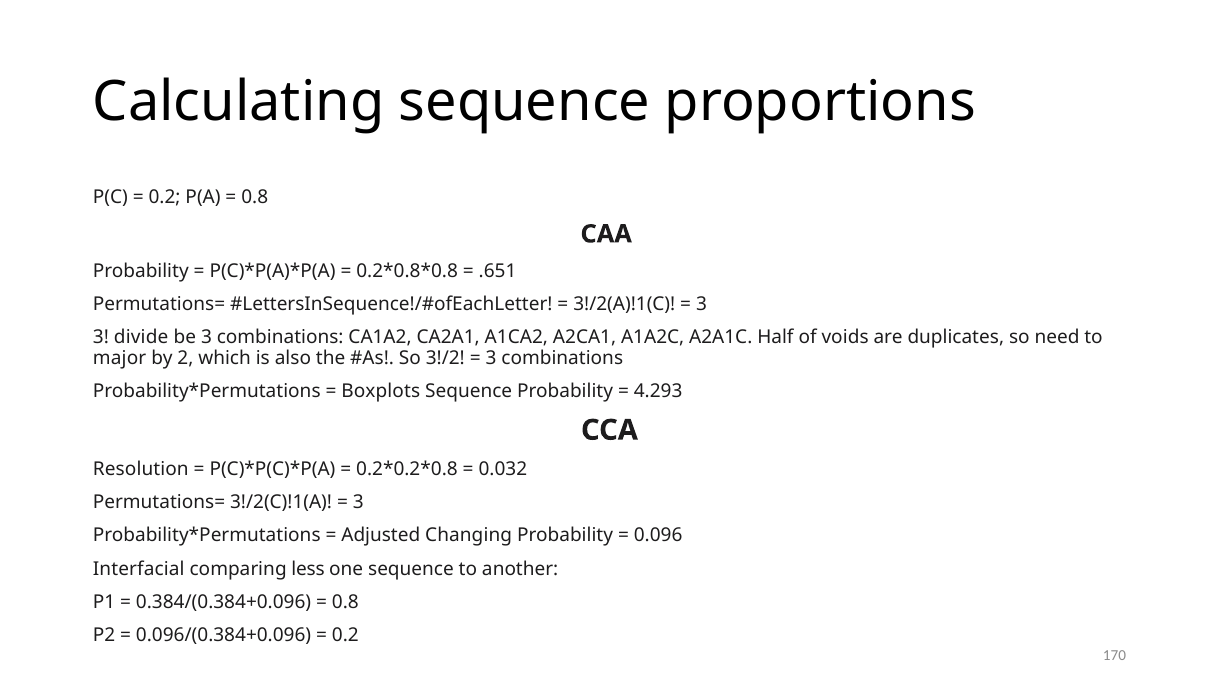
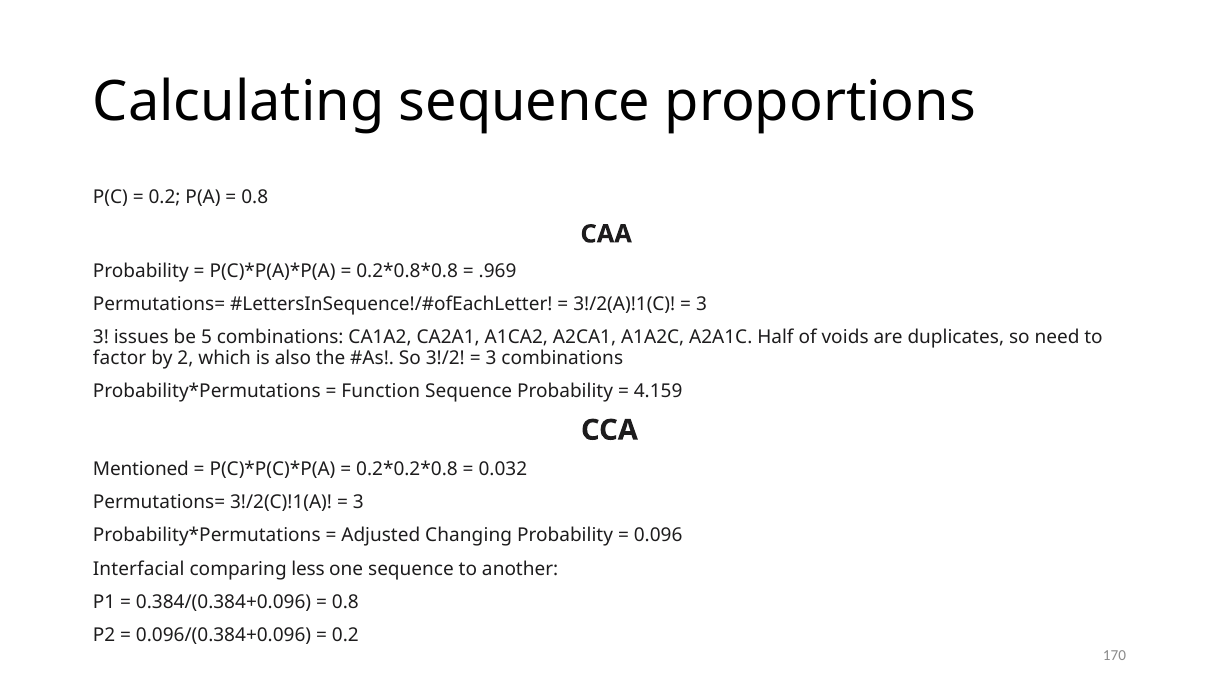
.651: .651 -> .969 (498, 271)
divide: divide -> issues (141, 337)
be 3: 3 -> 5 (206, 337)
major: major -> factor (120, 358)
Boxplots: Boxplots -> Function (381, 391)
4.293: 4.293 -> 4.159 (658, 391)
Resolution: Resolution -> Mentioned (141, 469)
